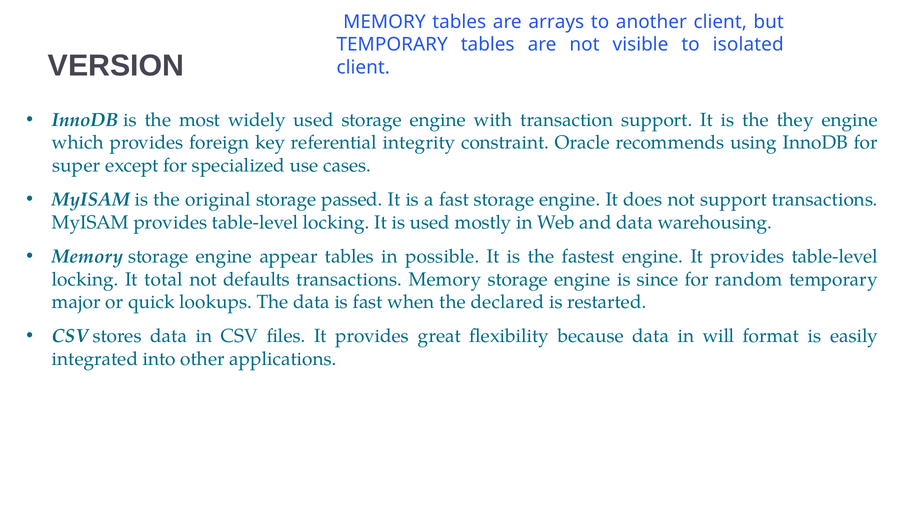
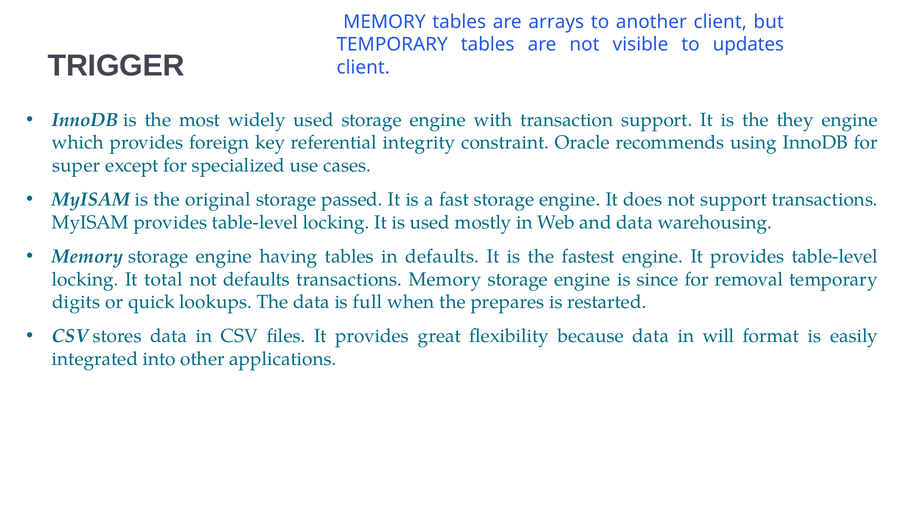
isolated: isolated -> updates (748, 45)
VERSION: VERSION -> TRIGGER (116, 66)
appear: appear -> having (289, 256)
in possible: possible -> defaults (442, 256)
random: random -> removal (749, 279)
major: major -> digits (76, 302)
is fast: fast -> full (368, 302)
declared: declared -> prepares (507, 302)
